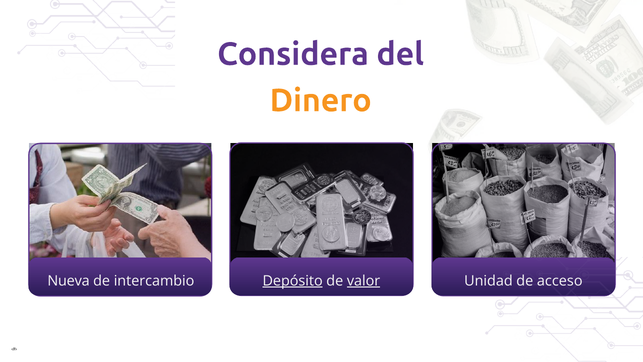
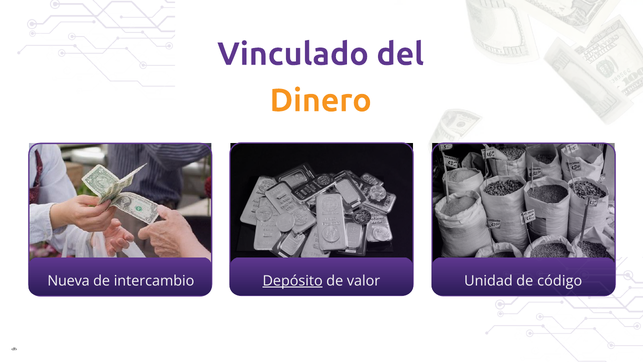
Considera: Considera -> Vinculado (293, 54)
valor underline: present -> none (364, 281)
acceso: acceso -> código (560, 281)
